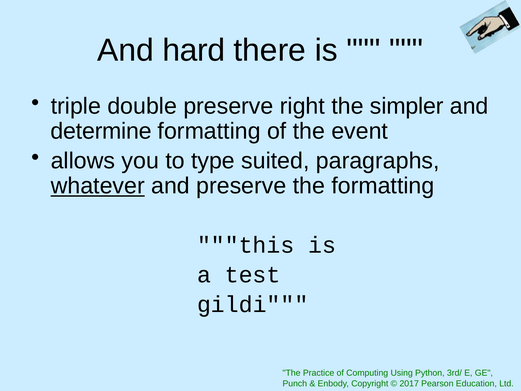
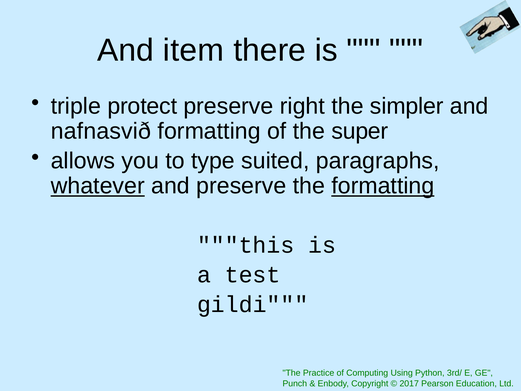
hard: hard -> item (193, 50)
double: double -> protect (142, 106)
determine: determine -> nafnasvið (101, 131)
event: event -> super (360, 131)
formatting underline: none -> present (383, 186)
